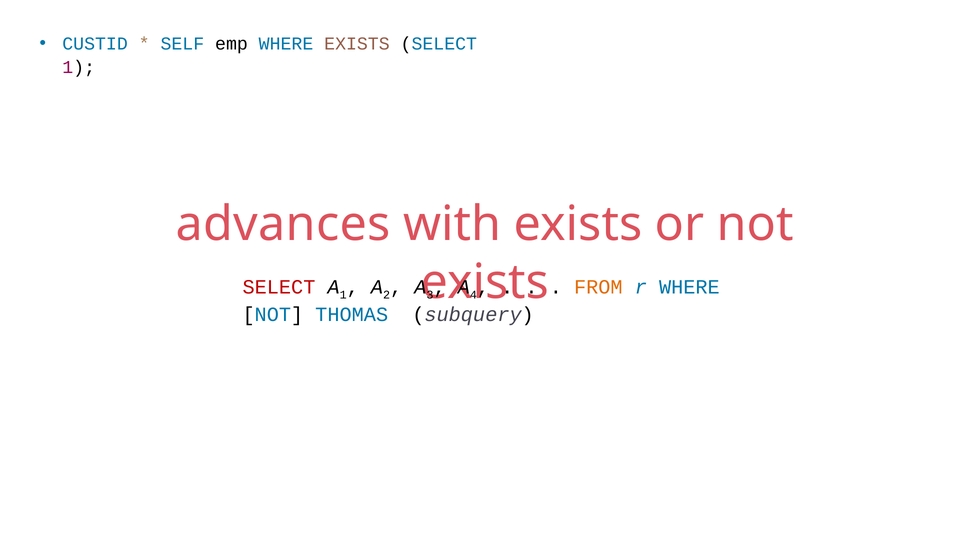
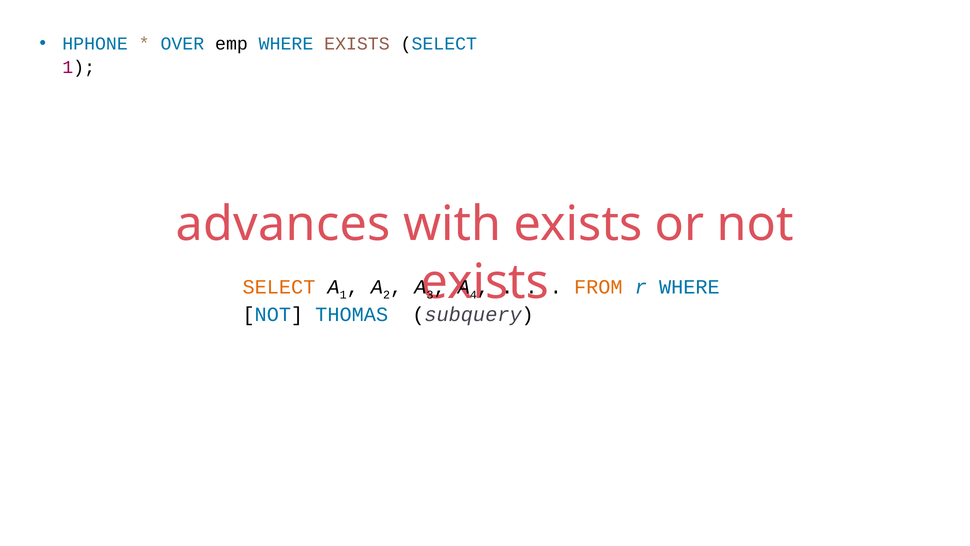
CUSTID: CUSTID -> HPHONE (95, 44)
SELF: SELF -> OVER (182, 44)
SELECT colour: red -> orange (279, 287)
